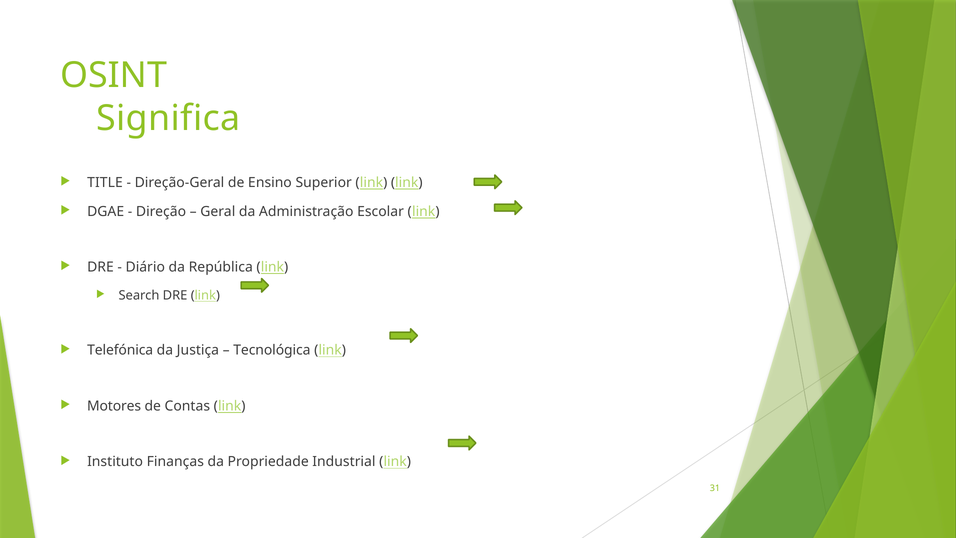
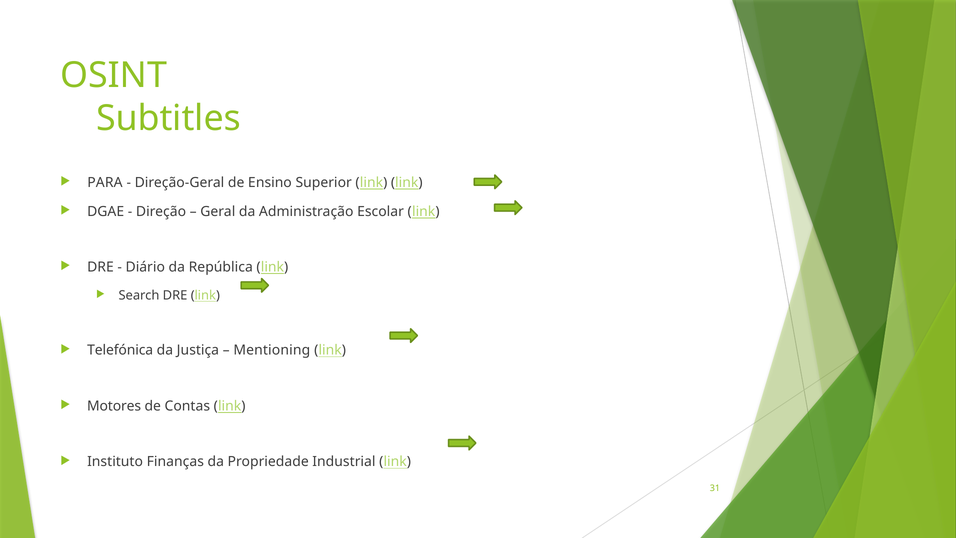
Significa: Significa -> Subtitles (168, 118)
TITLE: TITLE -> PARA (105, 182)
Tecnológica: Tecnológica -> Mentioning (272, 350)
